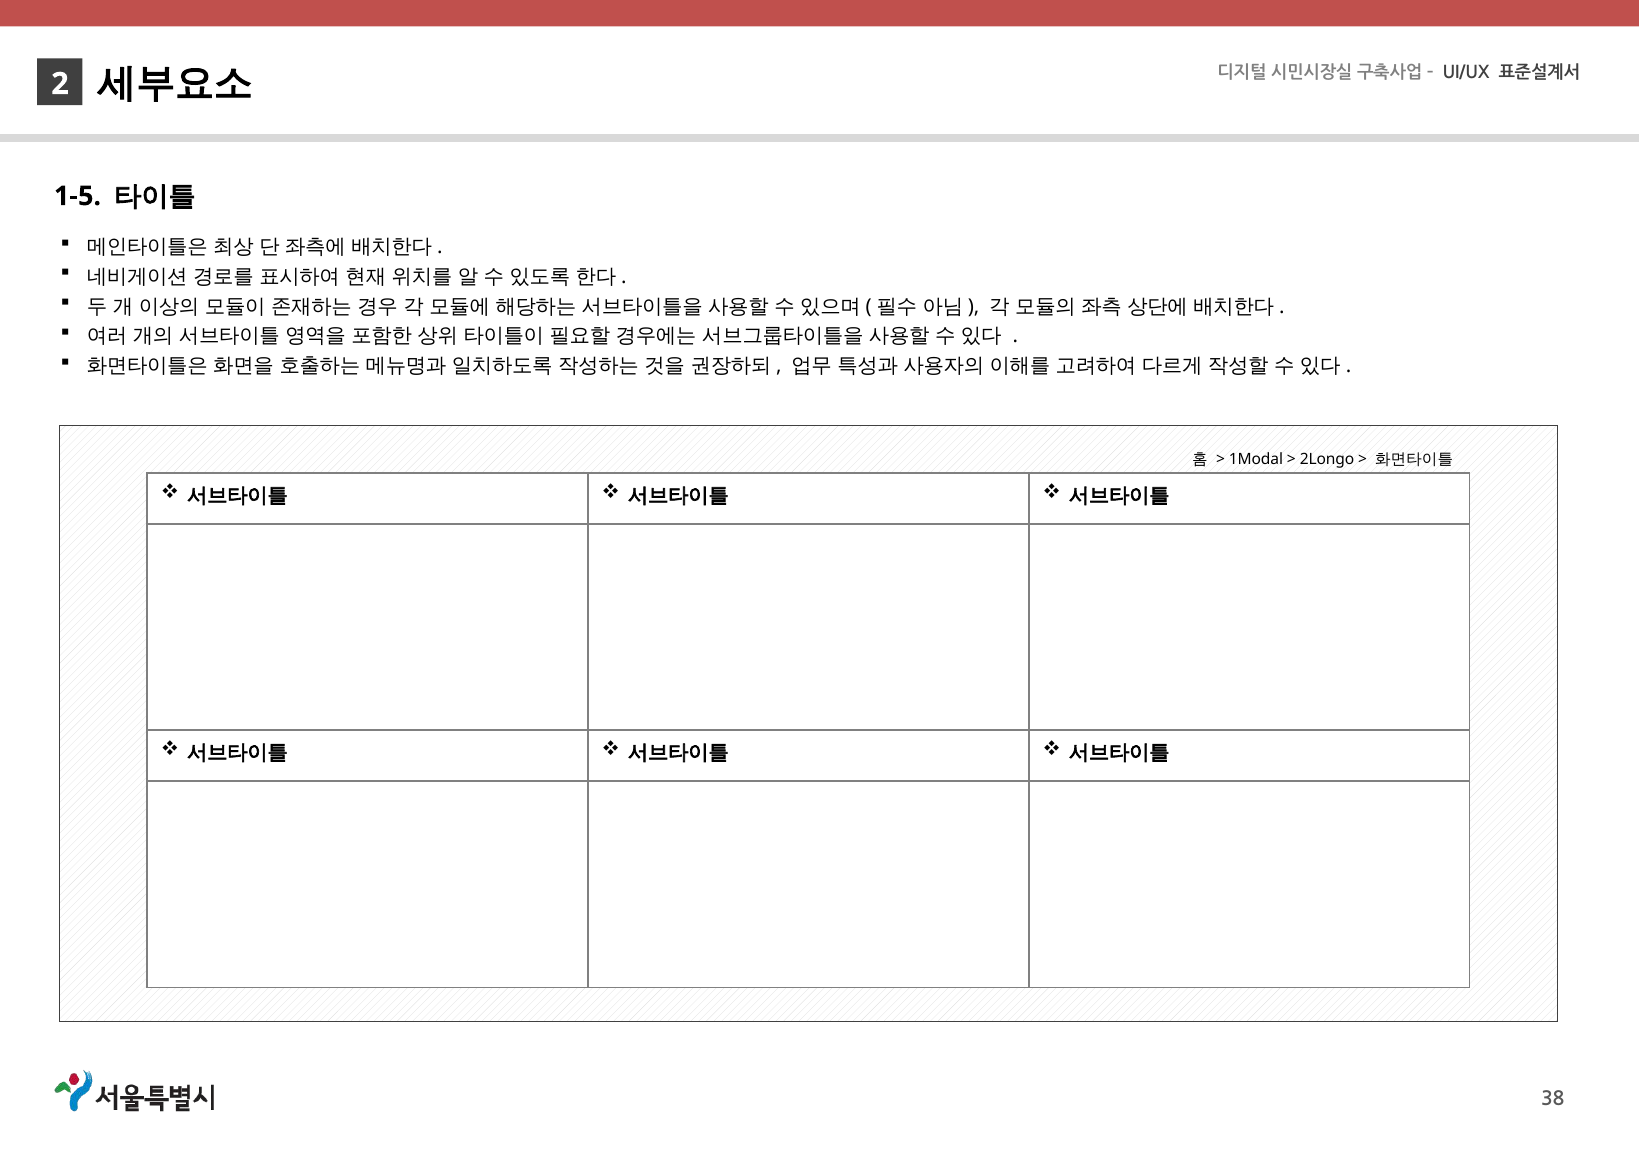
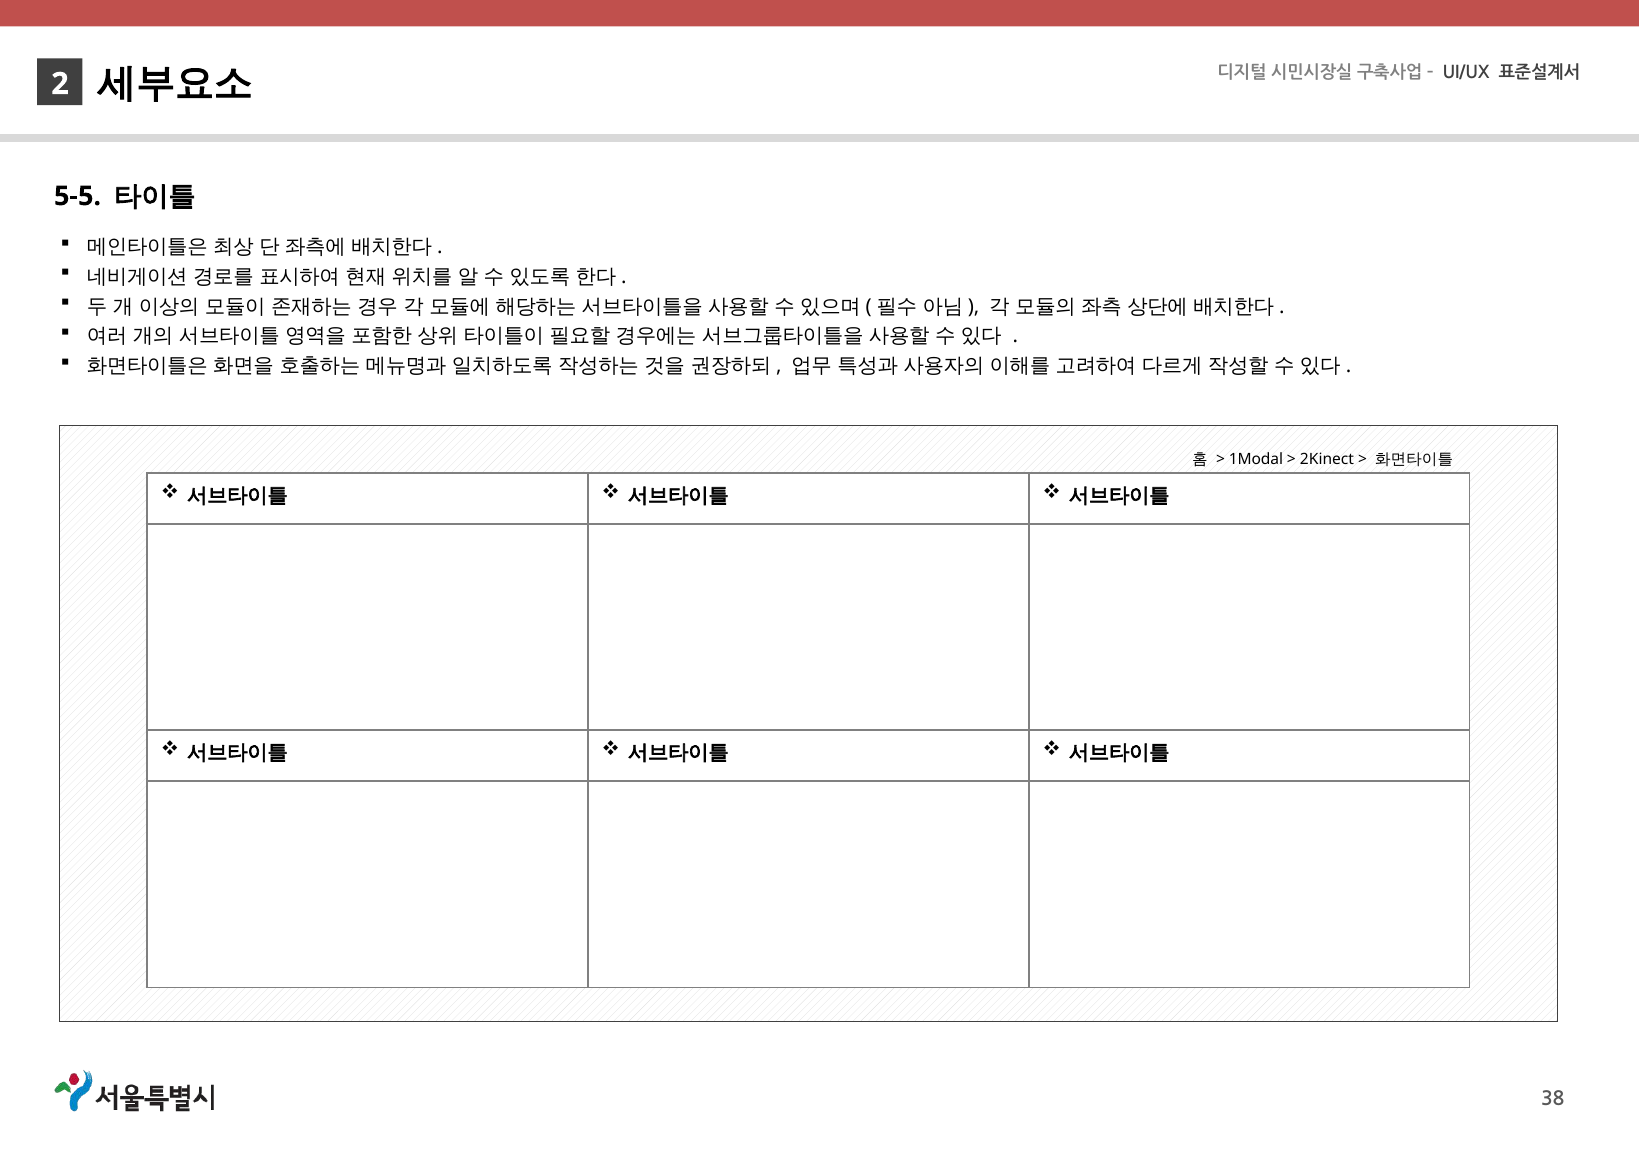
1-5: 1-5 -> 5-5 (78, 196)
2Longo: 2Longo -> 2Kinect (1327, 459)
